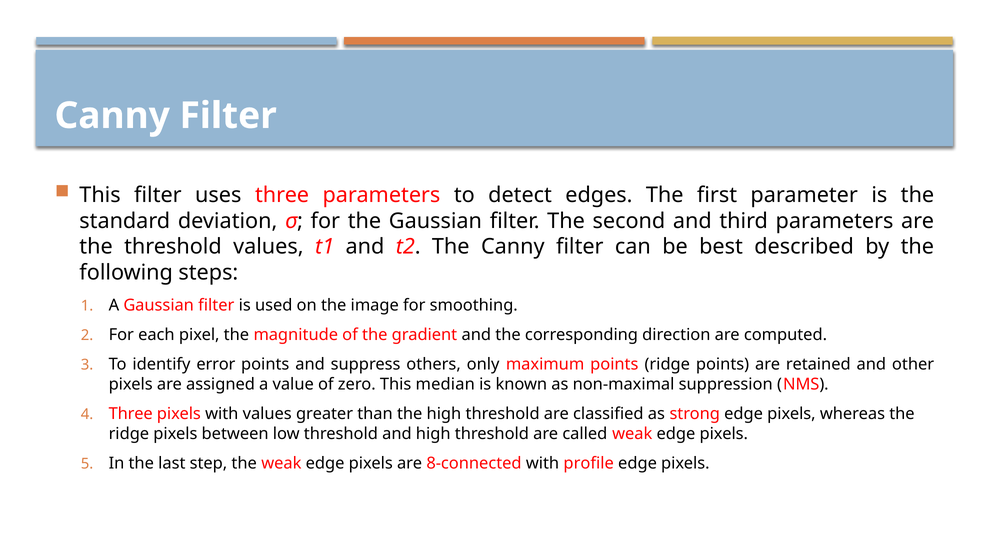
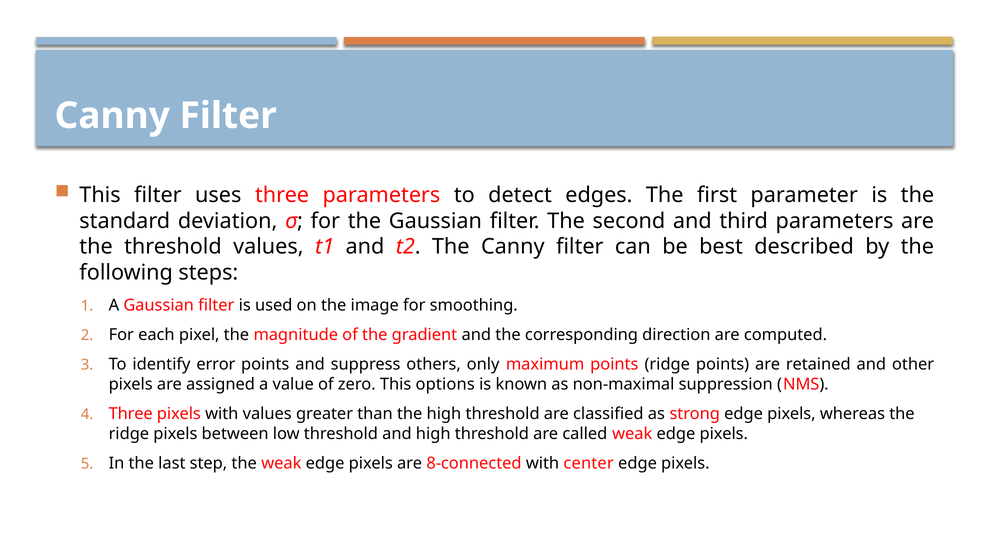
median: median -> options (445, 384)
profile: profile -> center (589, 464)
